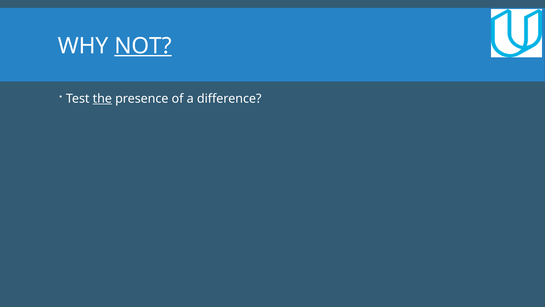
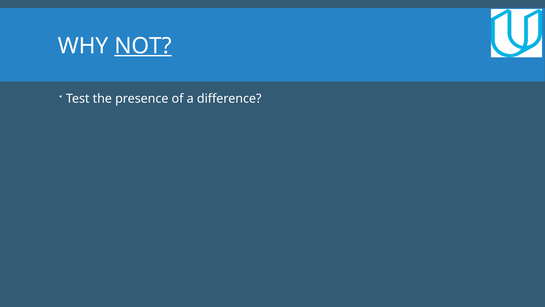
the underline: present -> none (102, 99)
